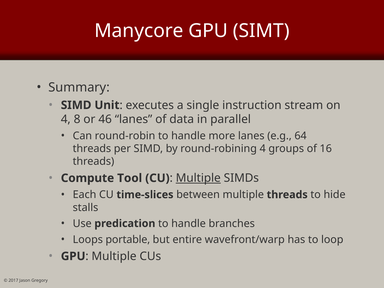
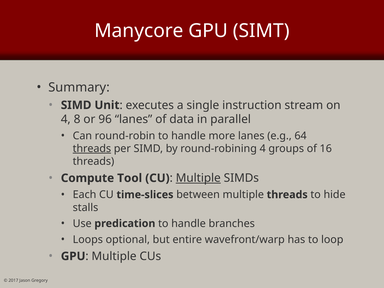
46: 46 -> 96 (105, 119)
threads underline: none -> present (92, 149)
portable: portable -> optional (128, 240)
